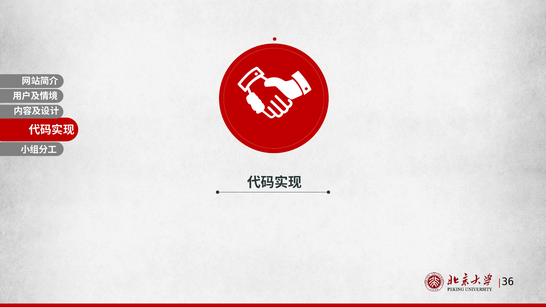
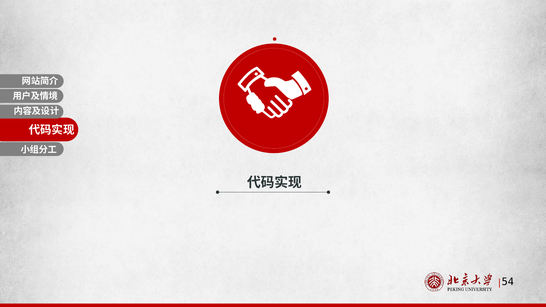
36: 36 -> 54 (508, 282)
